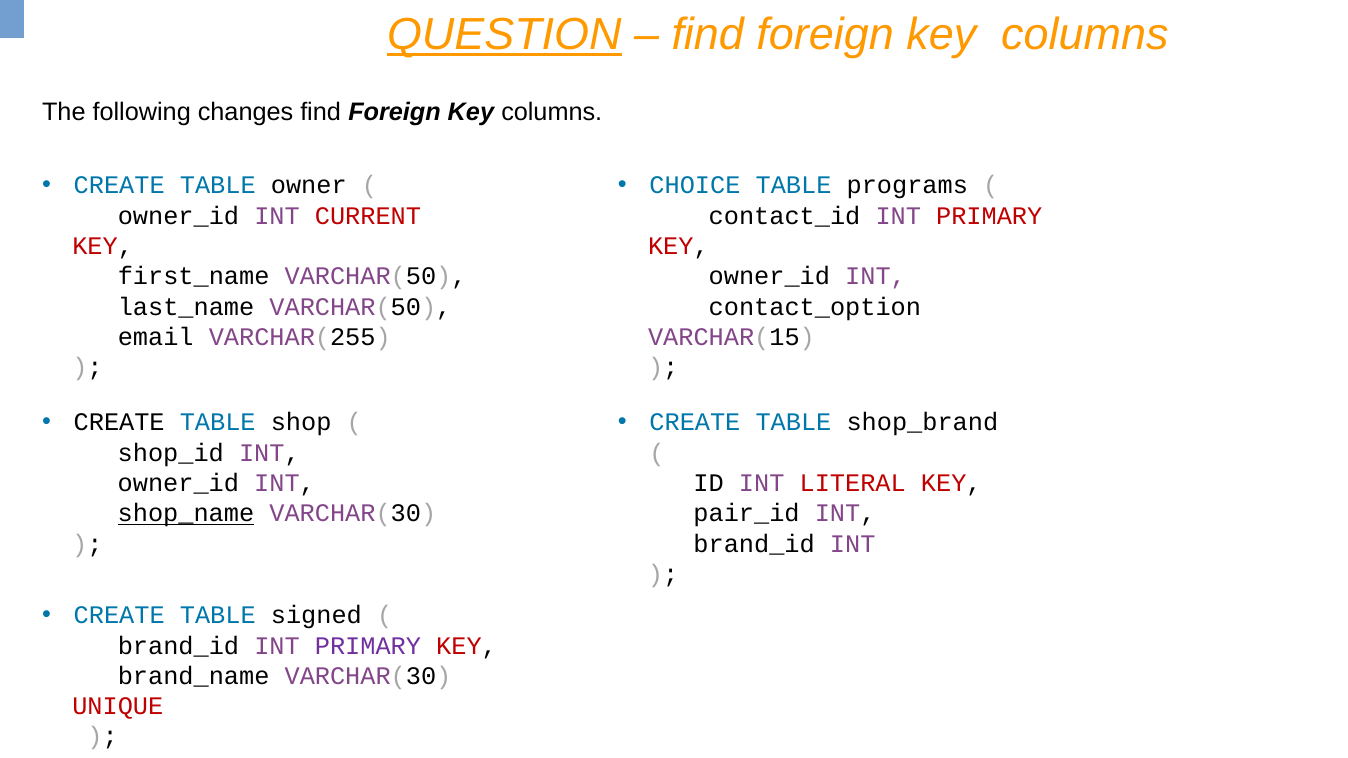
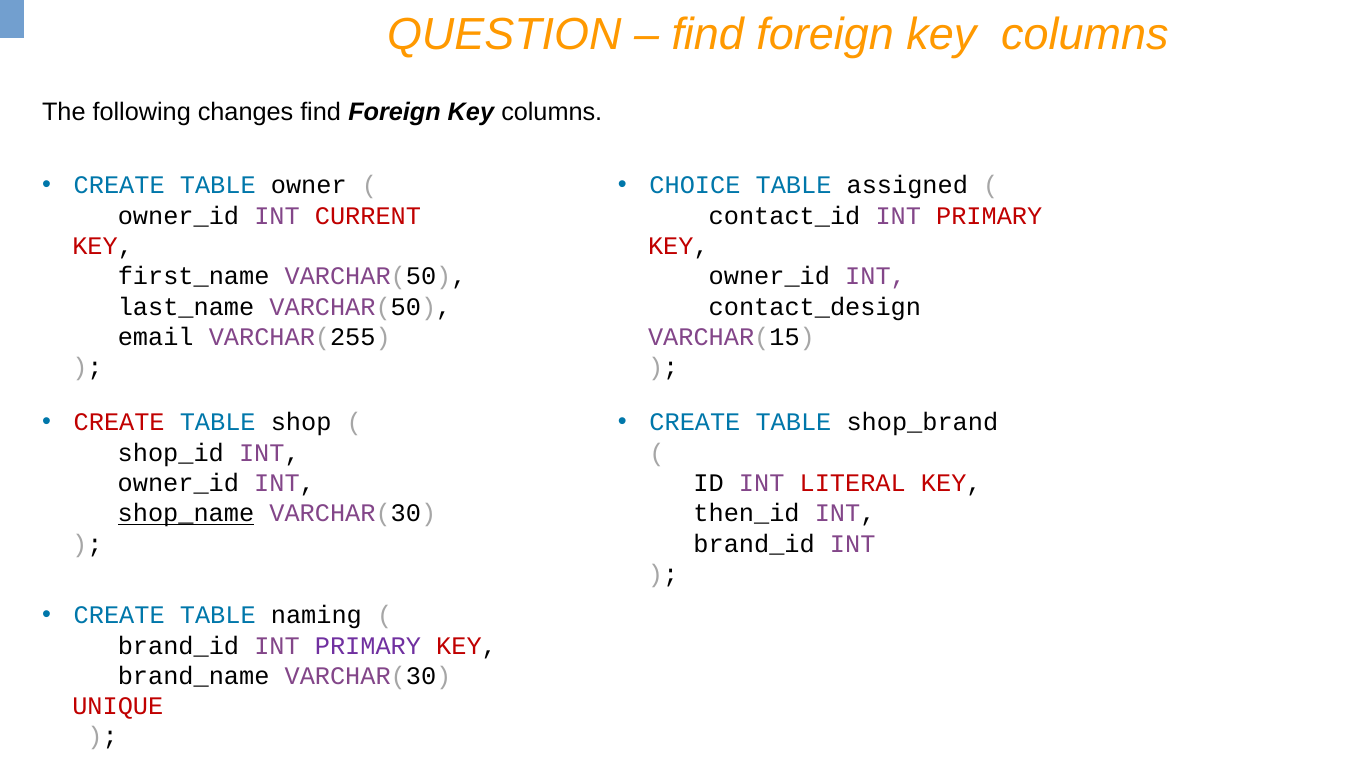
QUESTION underline: present -> none (504, 35)
programs: programs -> assigned (907, 186)
contact_option: contact_option -> contact_design (815, 307)
CREATE colour: black -> red (119, 423)
pair_id: pair_id -> then_id (747, 514)
signed: signed -> naming (316, 616)
